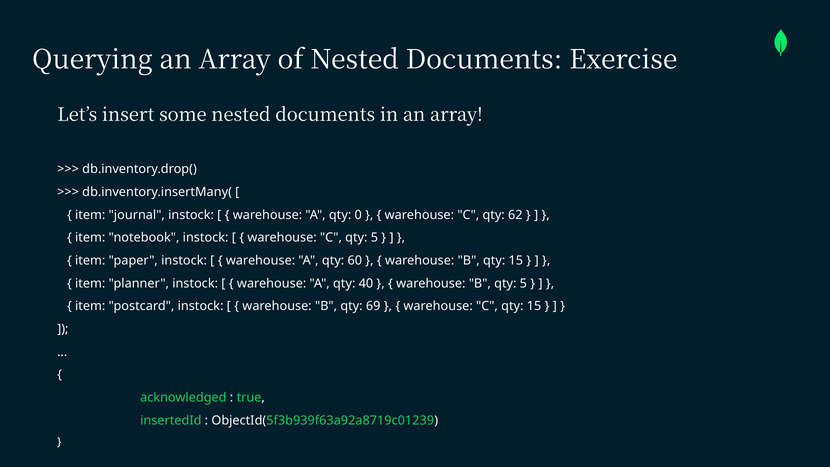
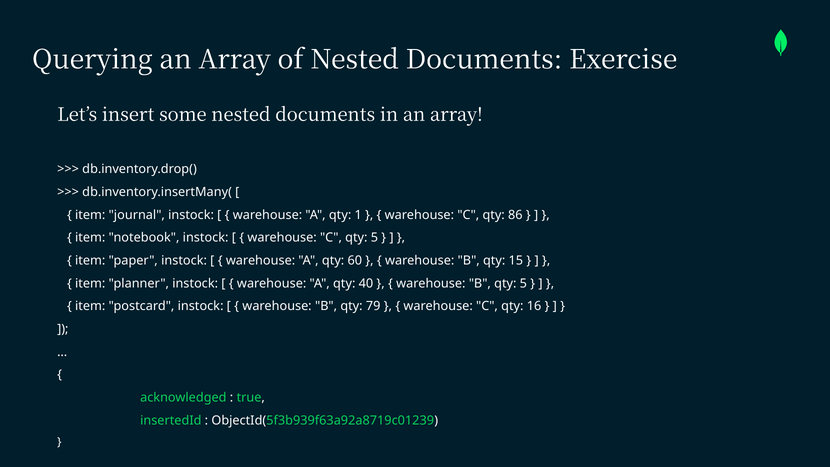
0: 0 -> 1 (358, 215)
62: 62 -> 86 (515, 215)
69: 69 -> 79 (373, 306)
C qty 15: 15 -> 16 (534, 306)
